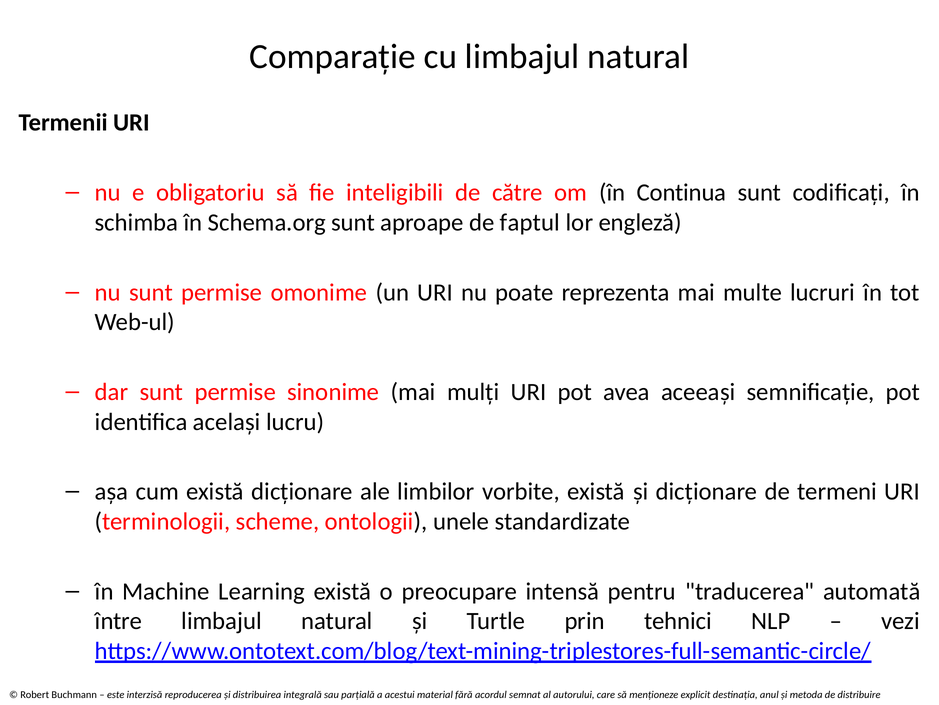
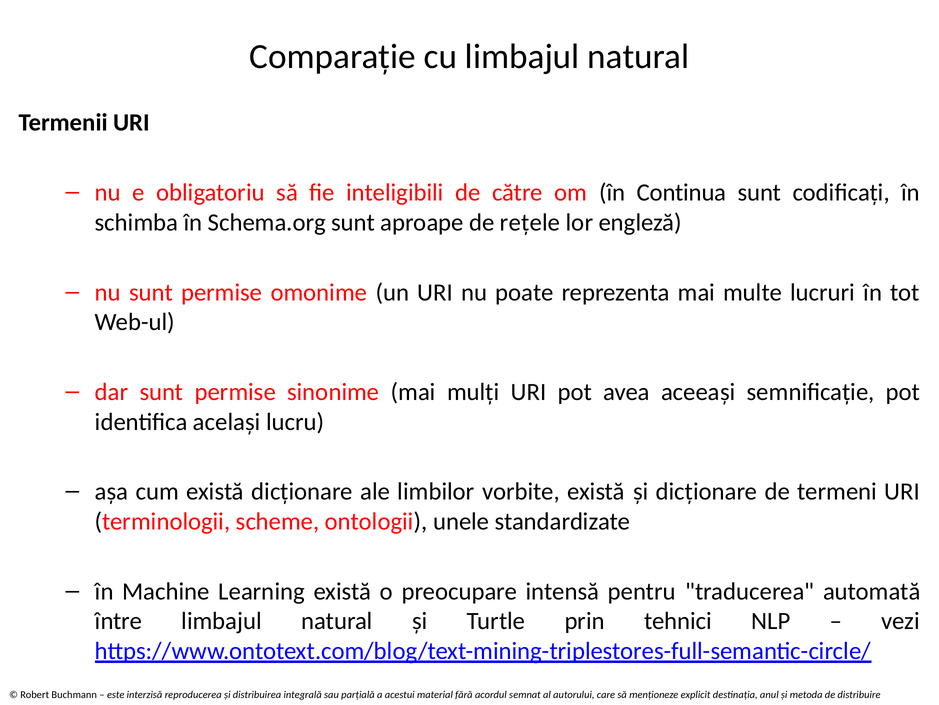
faptul: faptul -> rețele (530, 222)
